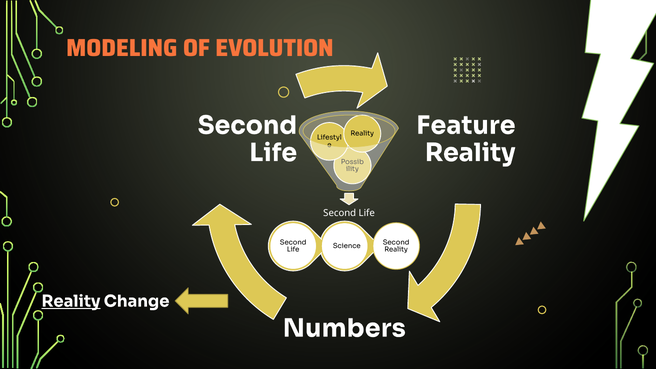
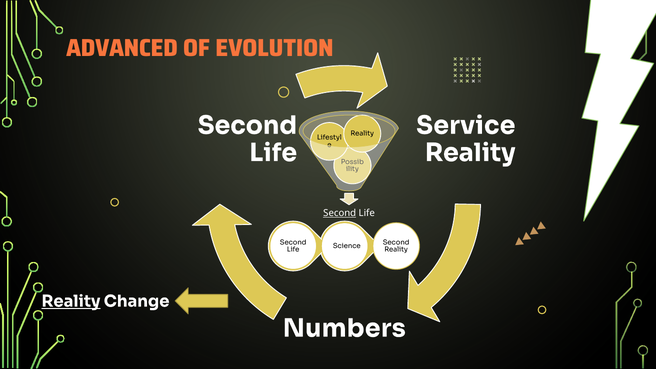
MODELING: MODELING -> ADVANCED (122, 48)
Feature: Feature -> Service (466, 125)
Second underline: none -> present (340, 213)
